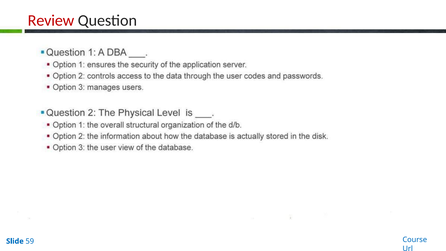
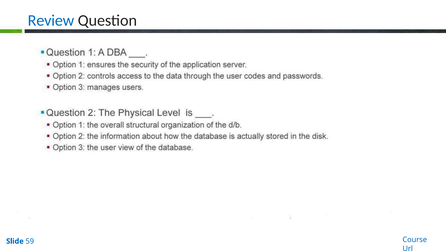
Review colour: red -> blue (51, 21)
